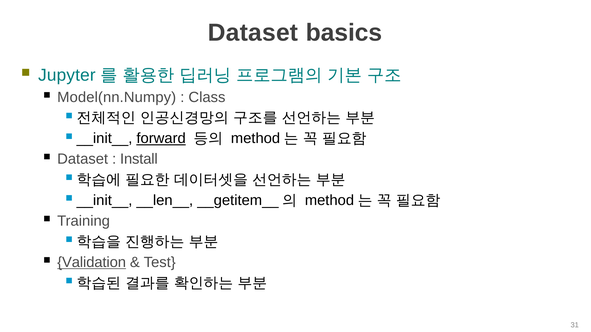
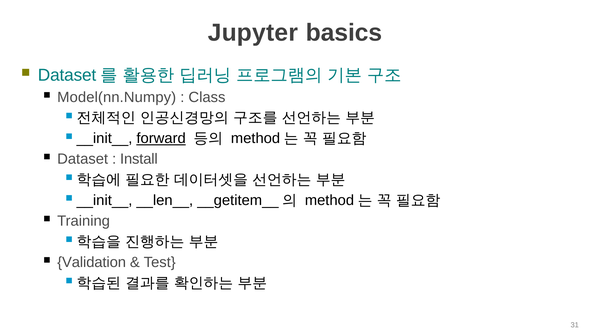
Dataset: Dataset -> Jupyter (253, 33)
Jupyter: Jupyter -> Dataset (67, 75)
Validation underline: present -> none (92, 263)
